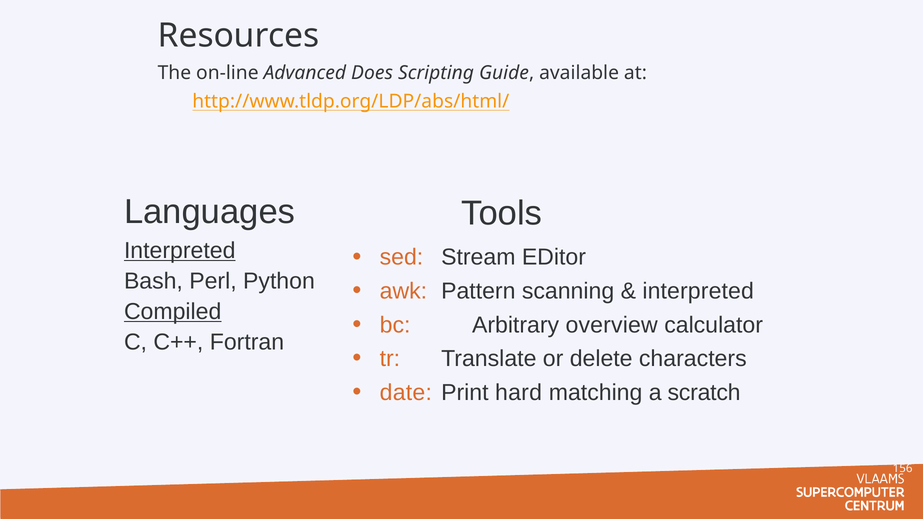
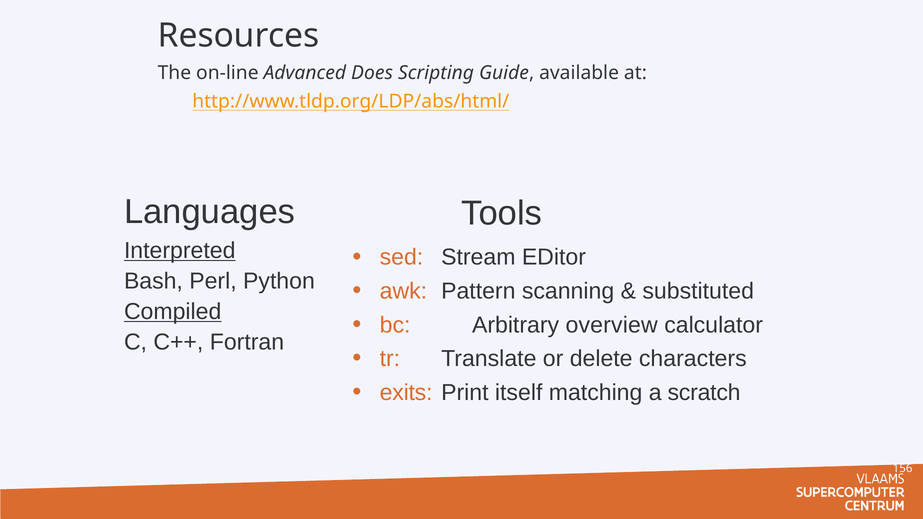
interpreted: interpreted -> substituted (698, 291)
date: date -> exits (406, 393)
hard: hard -> itself (519, 393)
